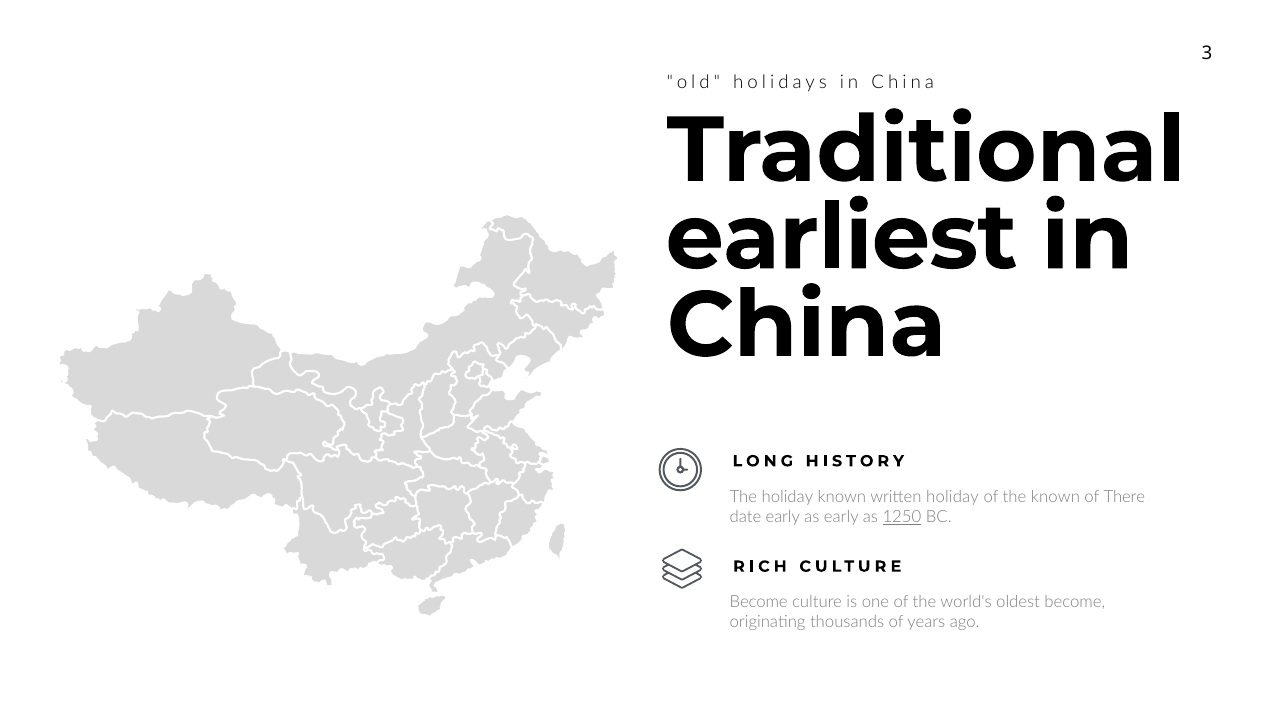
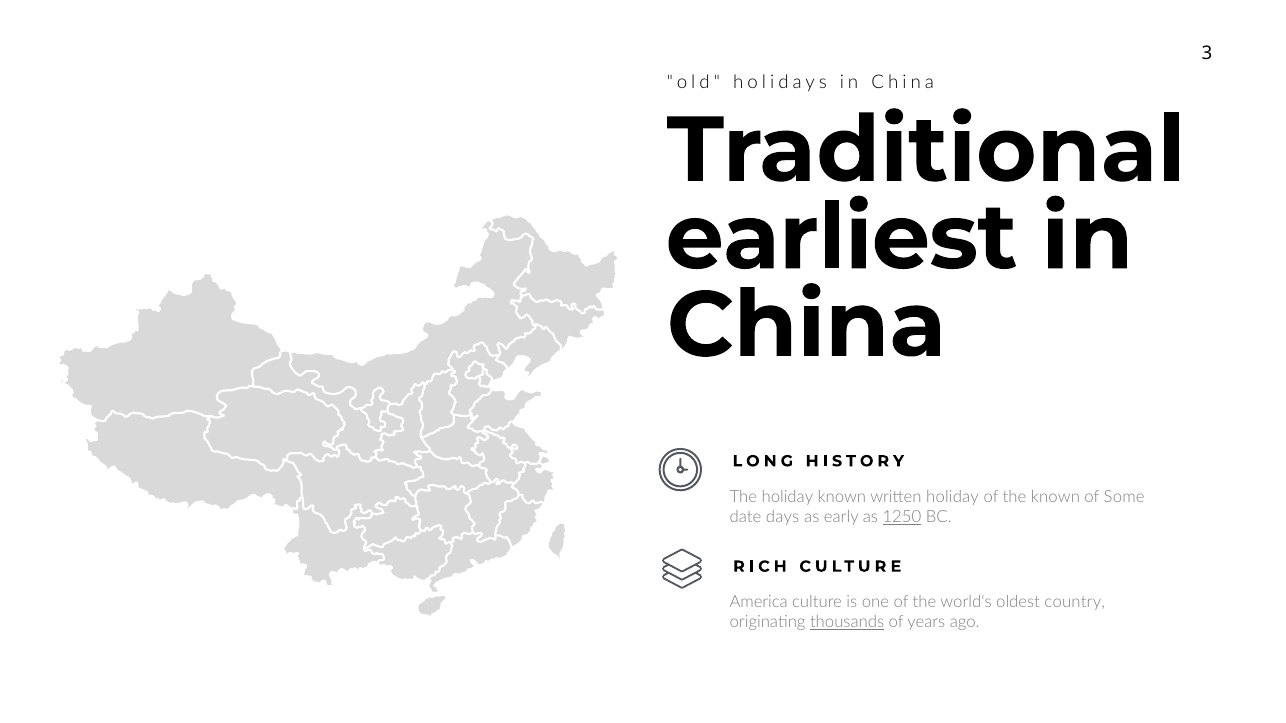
There: There -> Some (1124, 497)
date early: early -> days (783, 517)
Become: Become -> America (759, 603)
oldest become: become -> country (1075, 603)
thousands underline: none -> present (847, 623)
